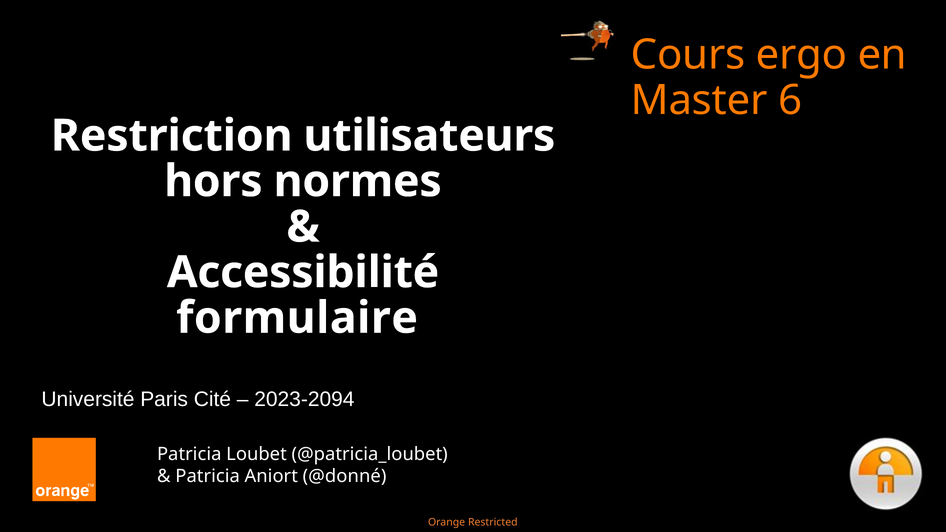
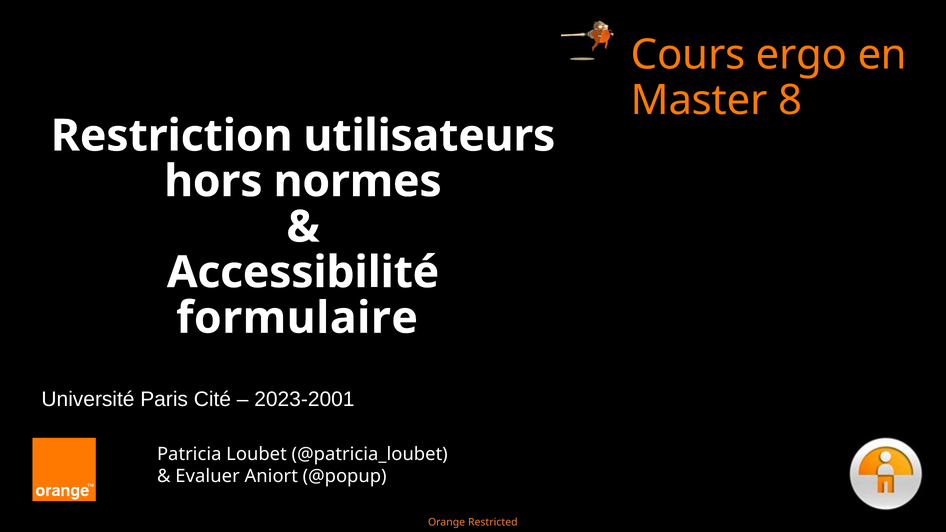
6: 6 -> 8 (790, 100)
2023-2094: 2023-2094 -> 2023-2001 (304, 399)
Patricia: Patricia -> Evaluer (208, 476)
@donné: @donné -> @popup (345, 476)
